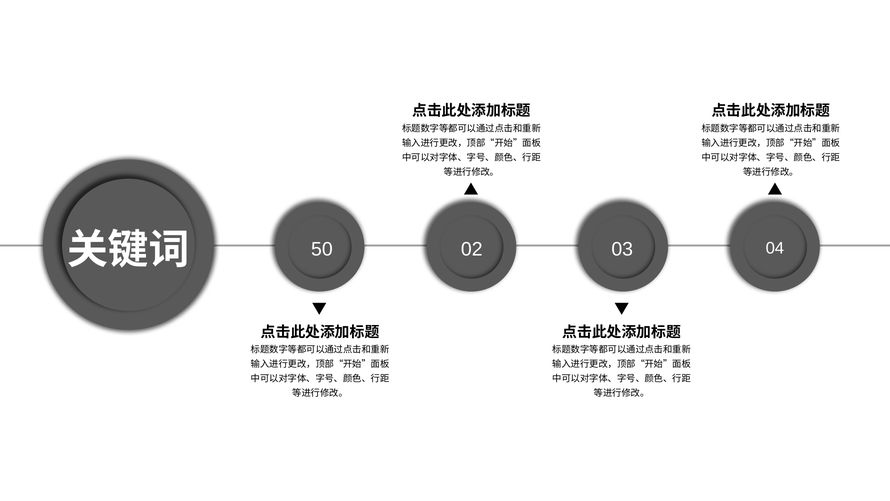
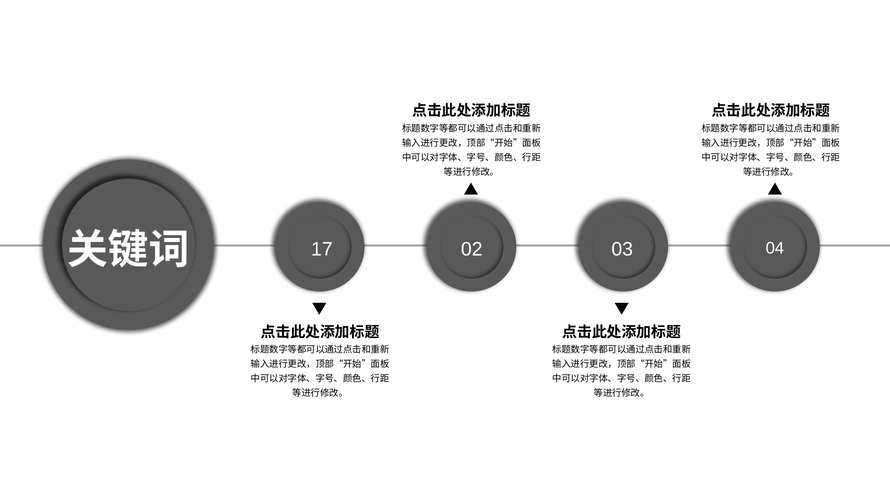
50: 50 -> 17 (322, 249)
